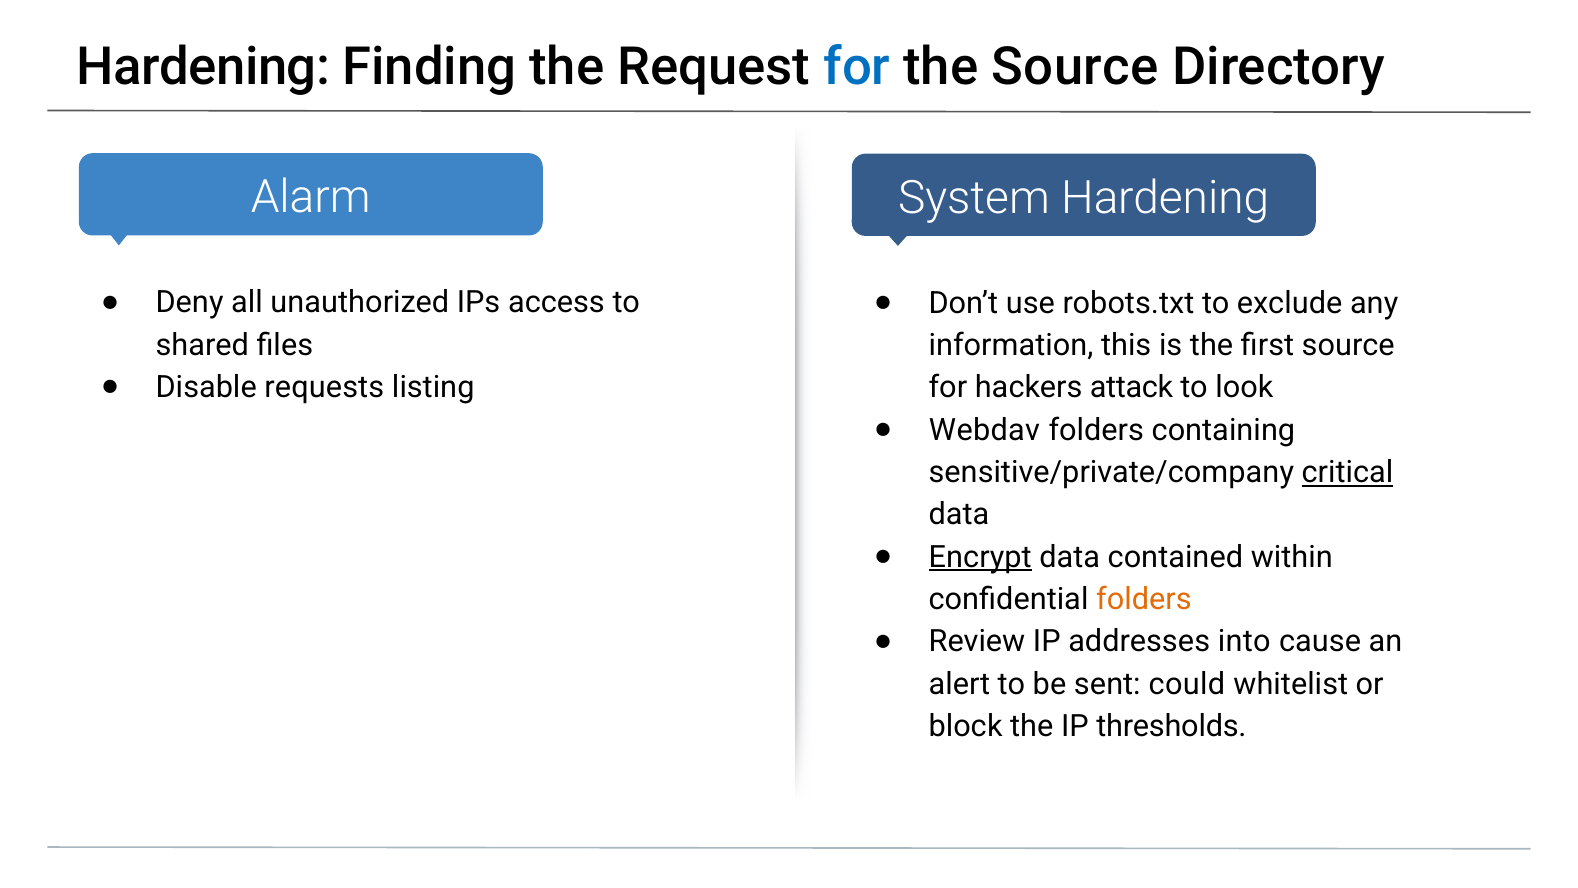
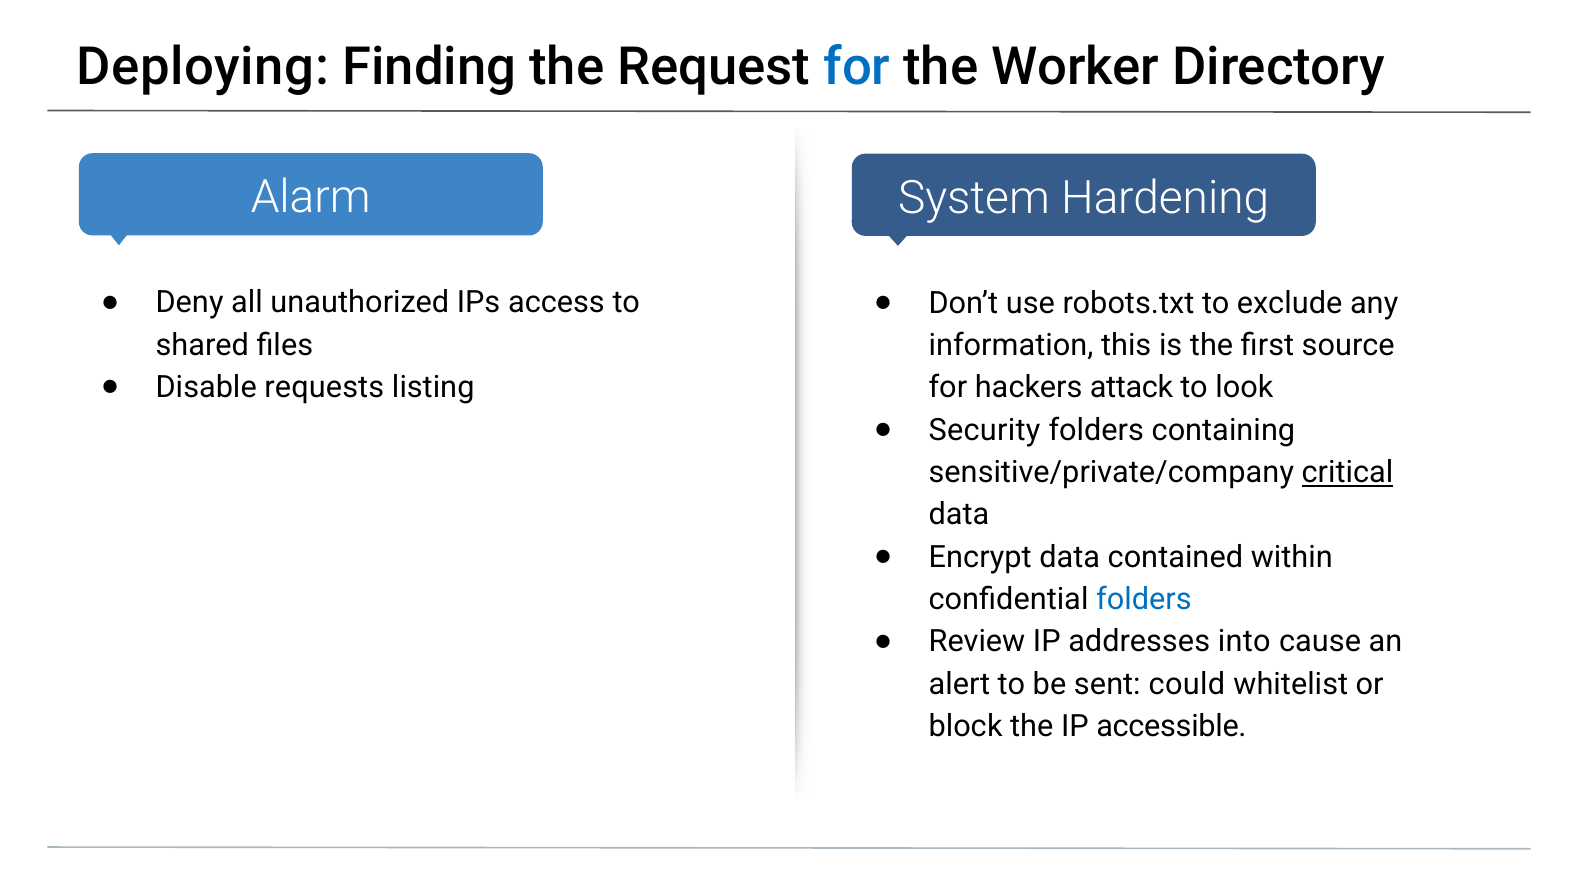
Hardening: Hardening -> Deploying (203, 67)
the Source: Source -> Worker (1075, 67)
Webdav: Webdav -> Security (985, 430)
Encrypt underline: present -> none (980, 557)
folders colour: orange -> blue (1144, 599)
thresholds: thresholds -> accessible (1171, 726)
